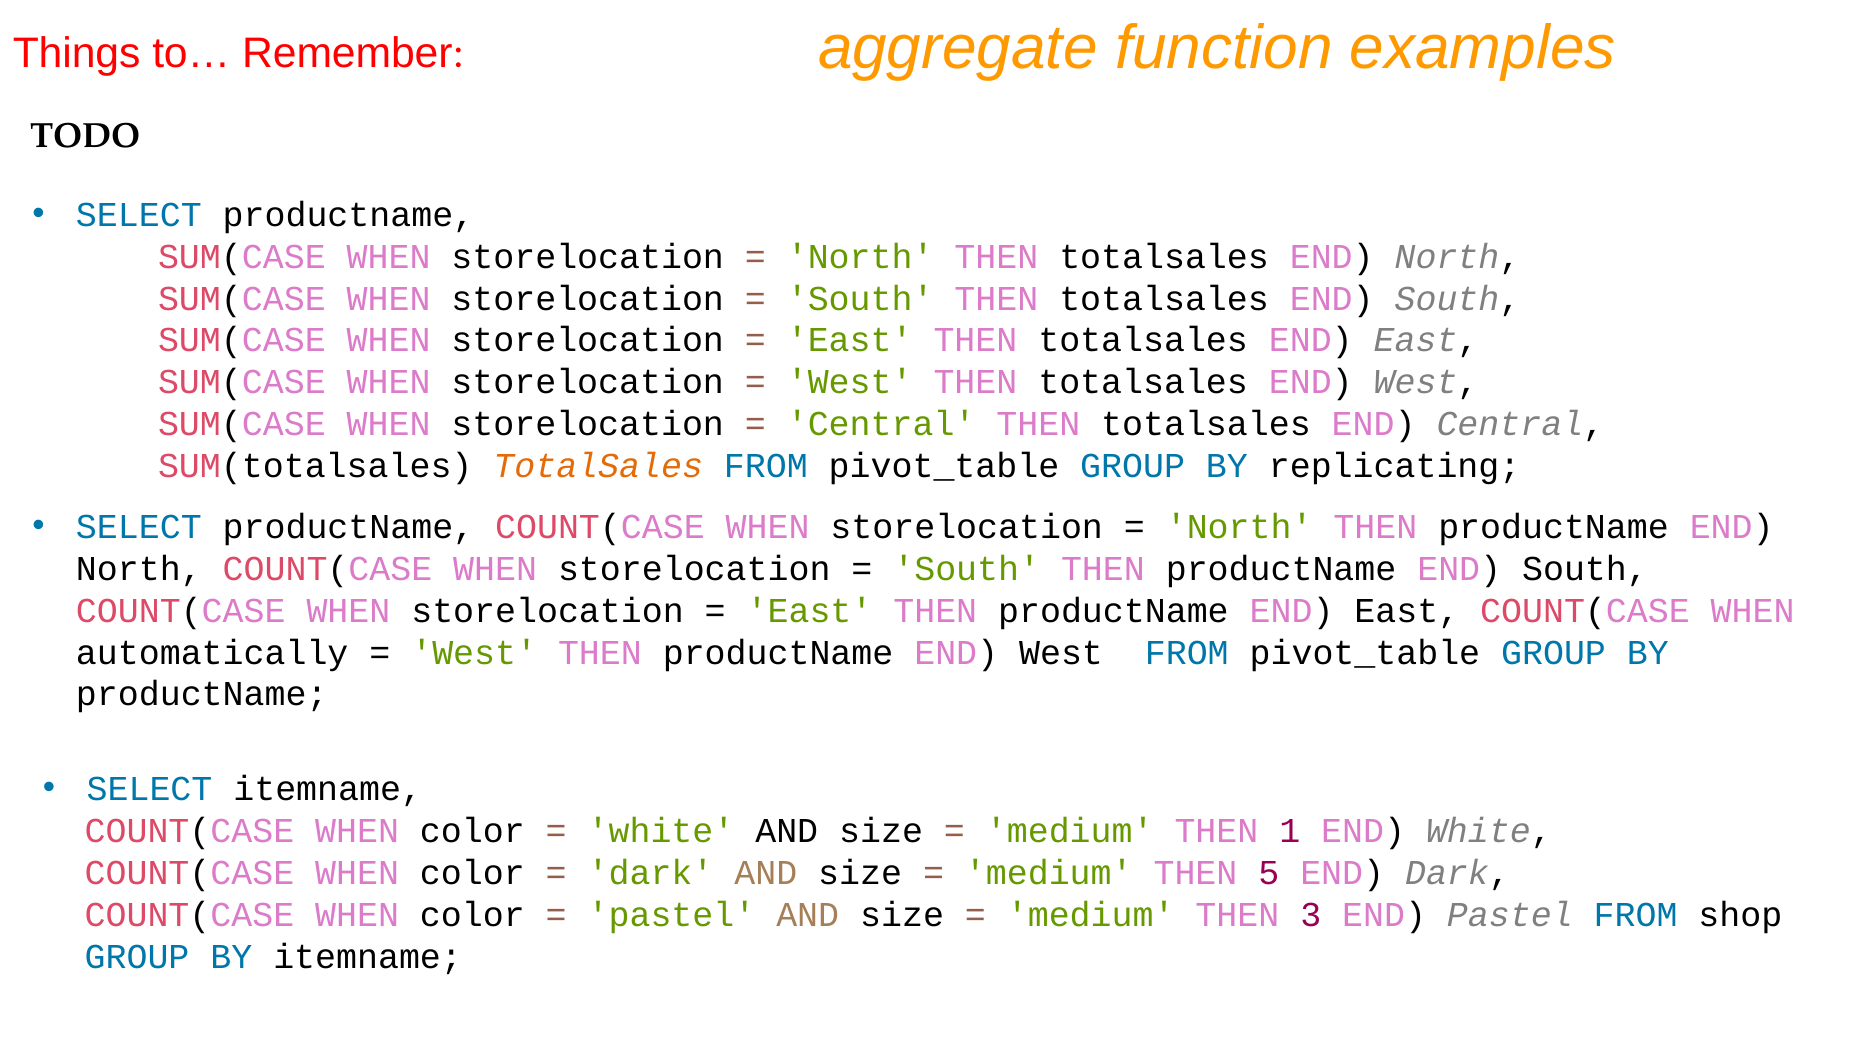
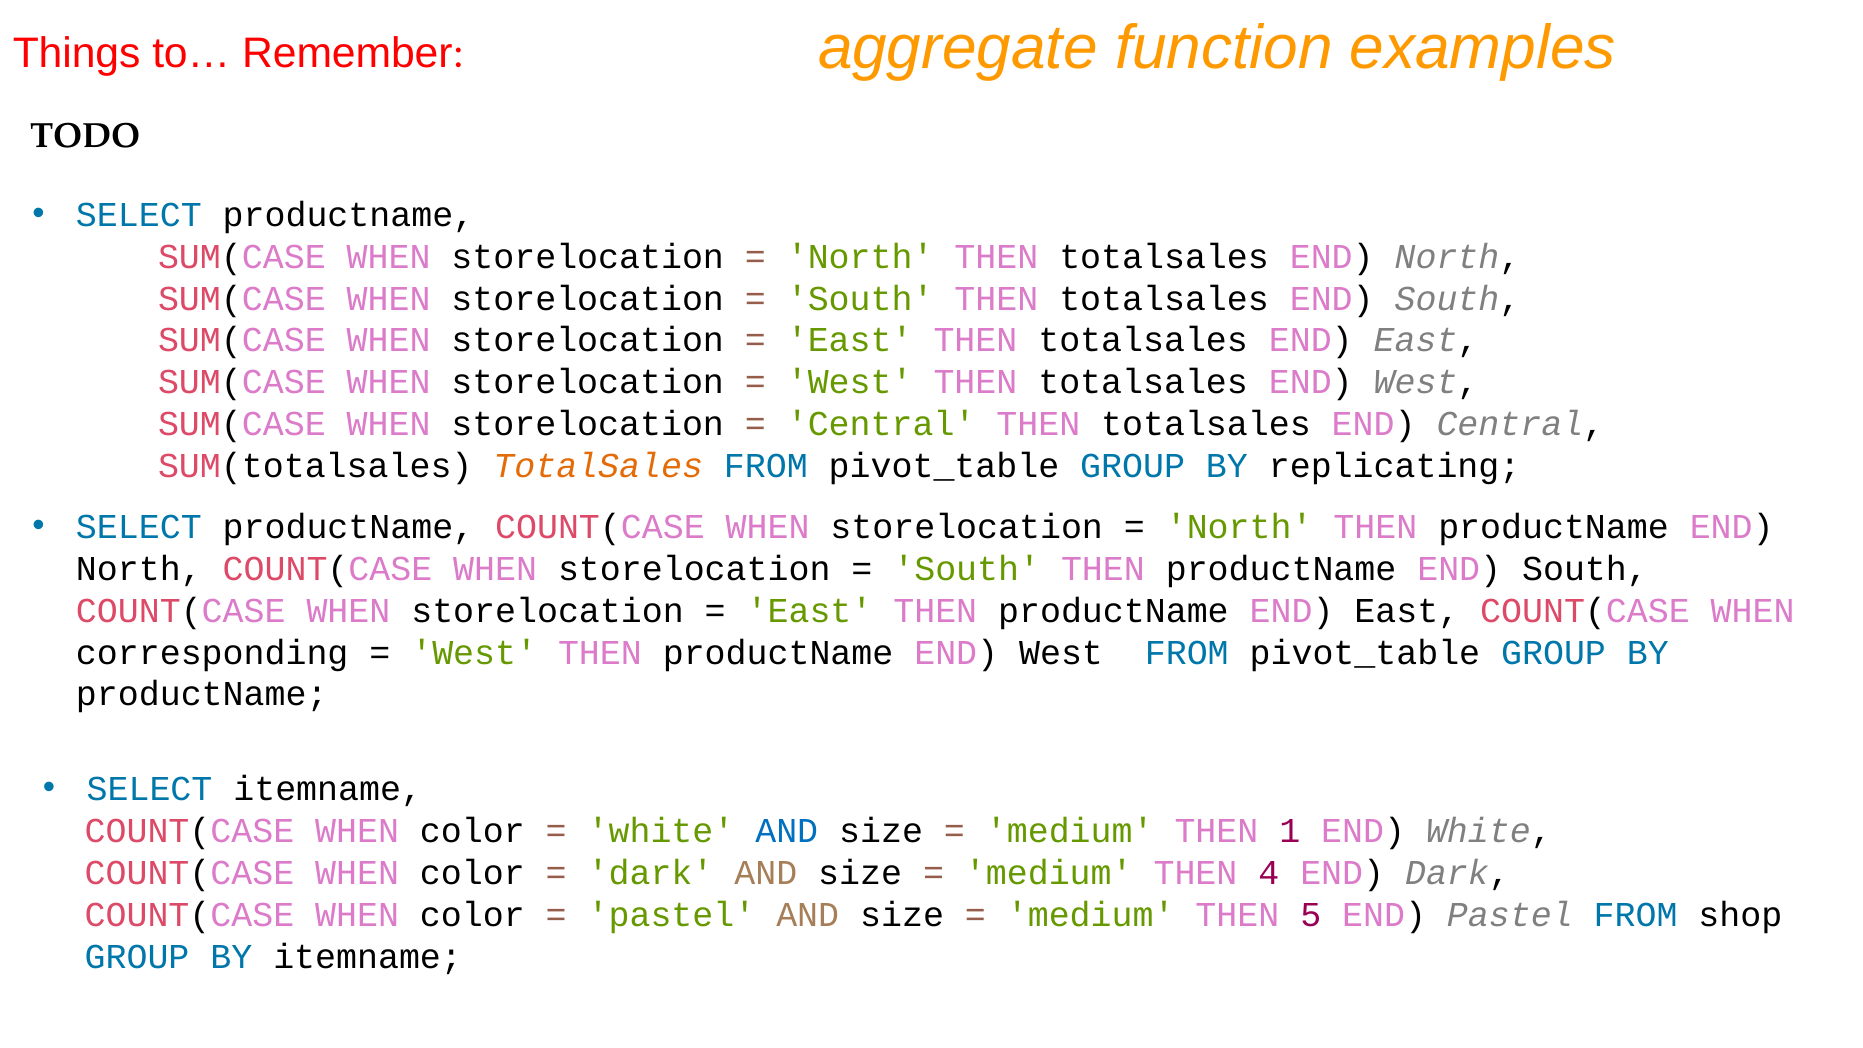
automatically: automatically -> corresponding (212, 652)
AND colour: black -> blue (787, 831)
5: 5 -> 4 (1269, 873)
3: 3 -> 5 (1311, 915)
